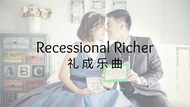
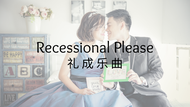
Richer: Richer -> Please (134, 47)
